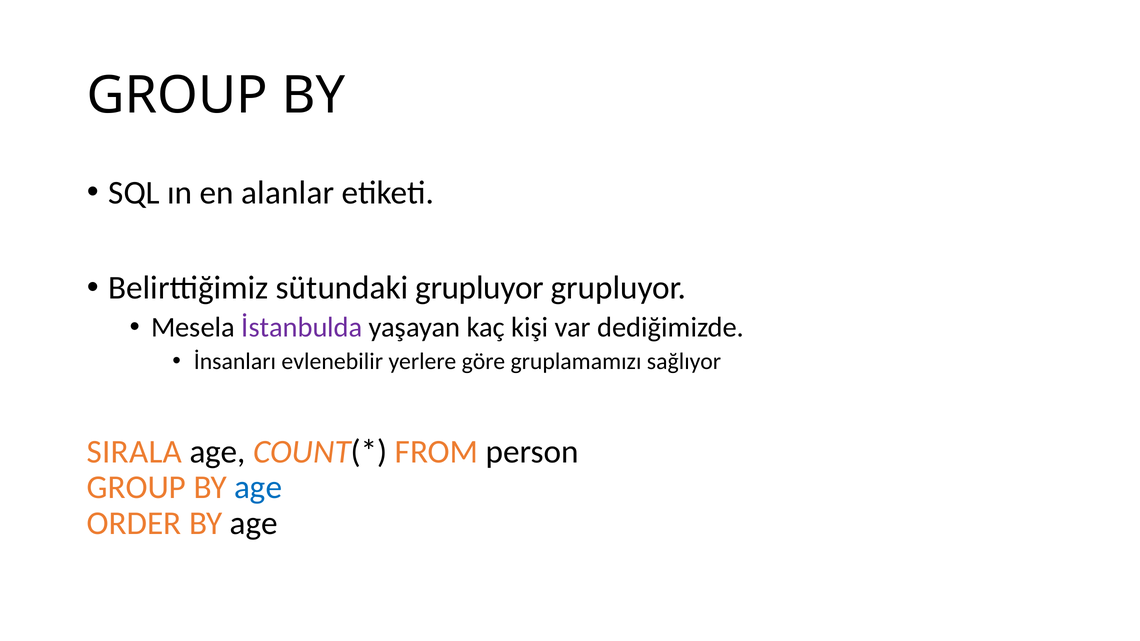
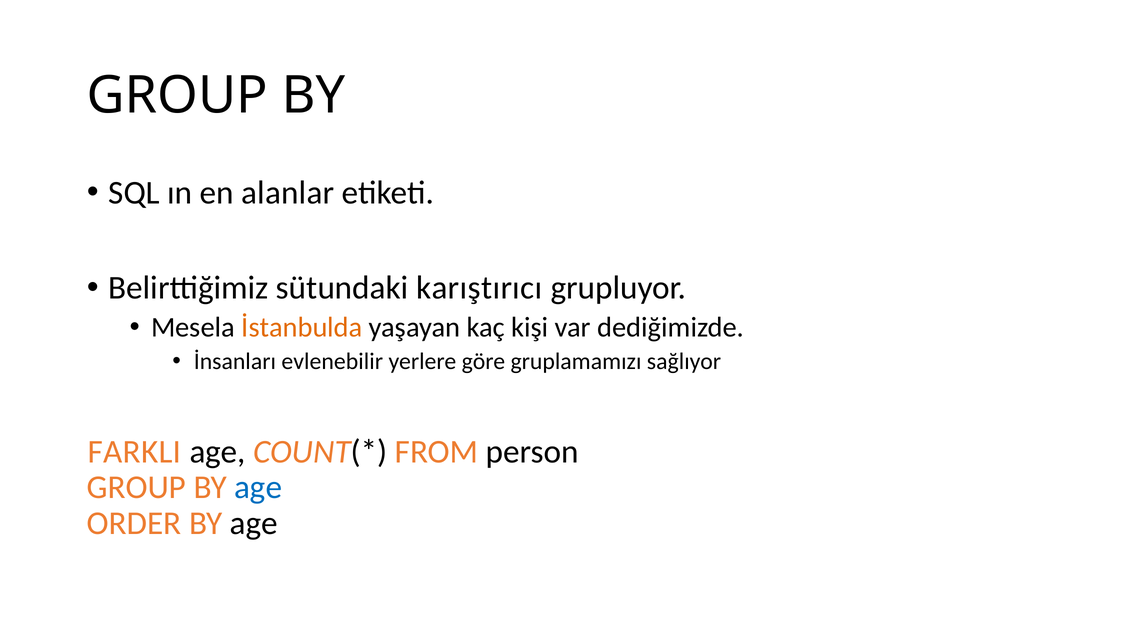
sütundaki grupluyor: grupluyor -> karıştırıcı (479, 288)
İstanbulda colour: purple -> orange (302, 327)
SIRALA: SIRALA -> FARKLI (134, 452)
